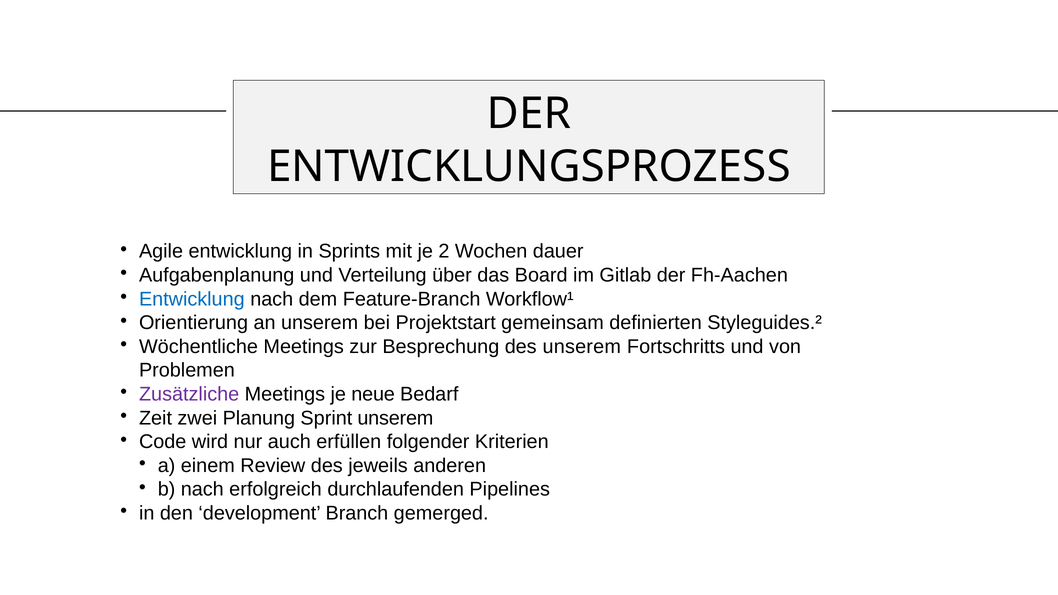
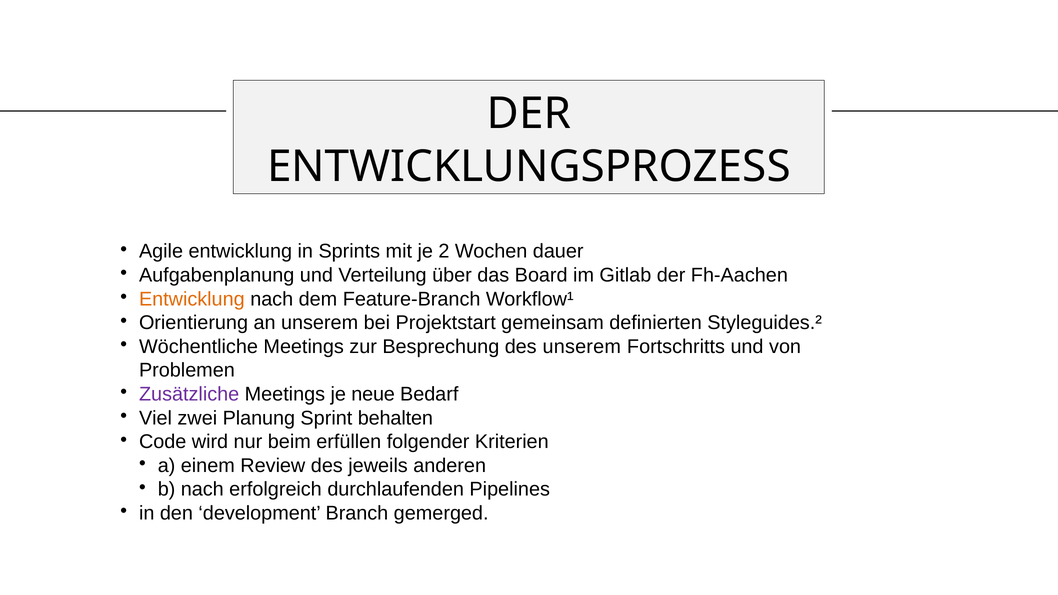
Entwicklung colour: blue -> orange (192, 299)
Zeit: Zeit -> Viel (156, 418)
Sprint unserem: unserem -> behalten (395, 418)
auch: auch -> beim (289, 442)
